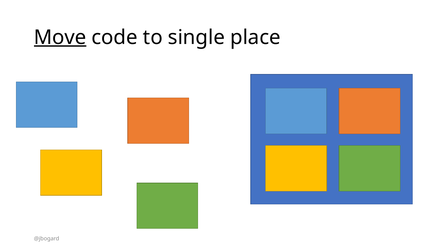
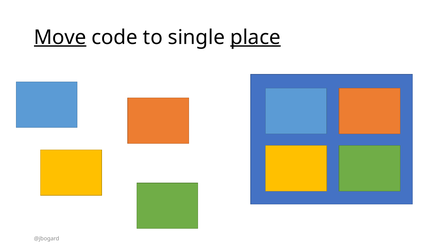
place underline: none -> present (255, 37)
